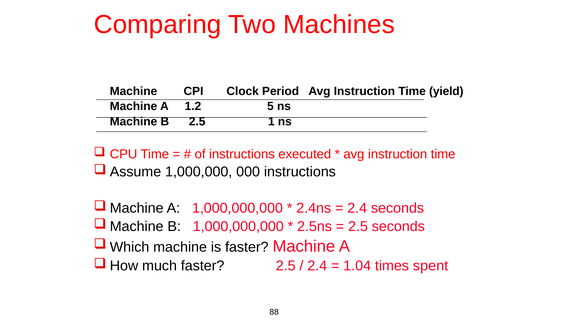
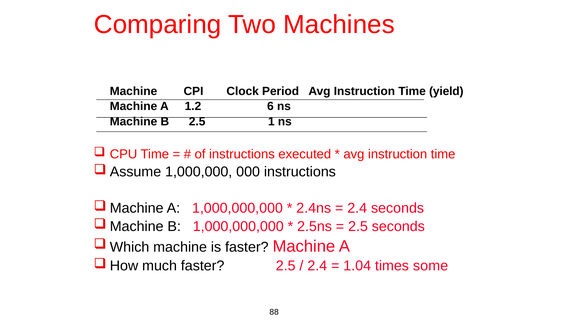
5: 5 -> 6 (270, 106)
spent: spent -> some (431, 266)
